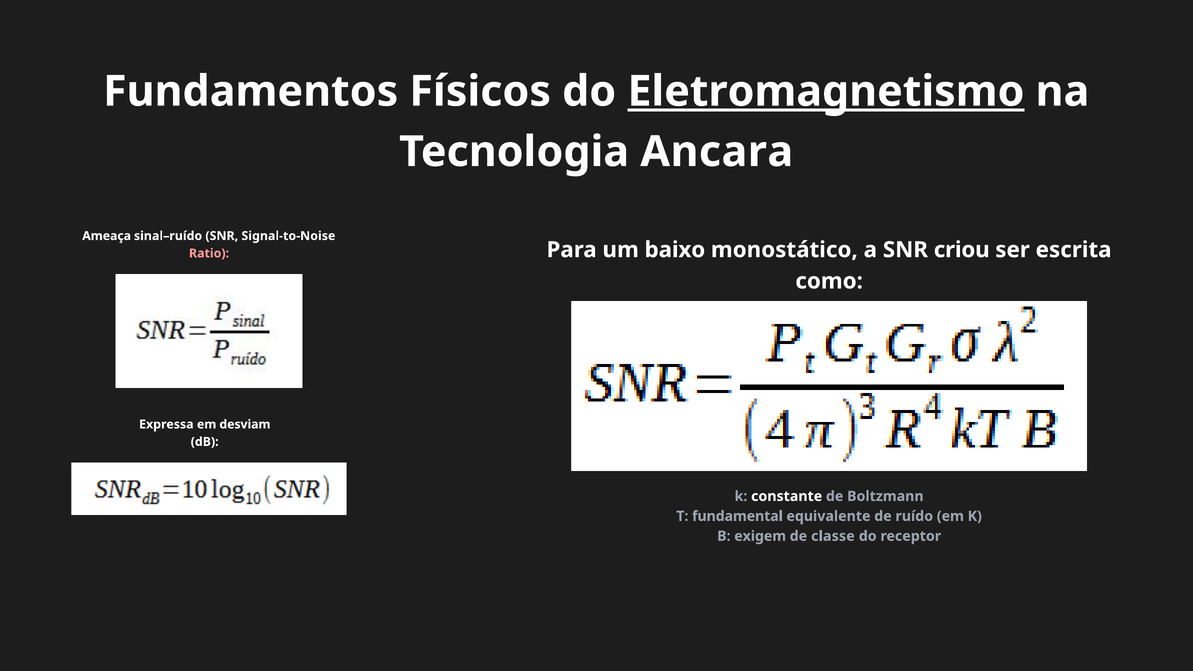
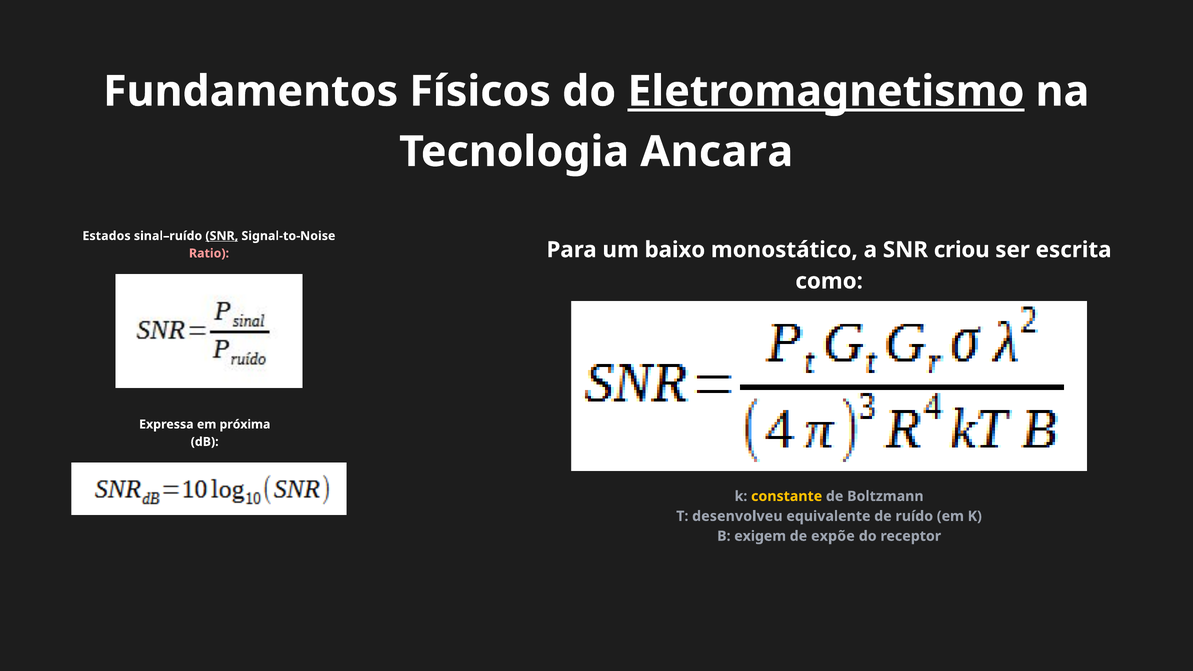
Ameaça: Ameaça -> Estados (107, 236)
SNR underline: none -> present (222, 236)
desviam: desviam -> próxima (245, 424)
constante colour: white -> yellow (787, 496)
fundamental: fundamental -> desenvolveu (737, 516)
classe: classe -> expõe (833, 536)
